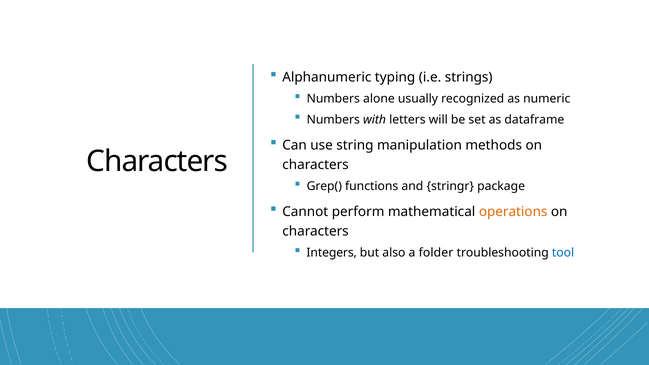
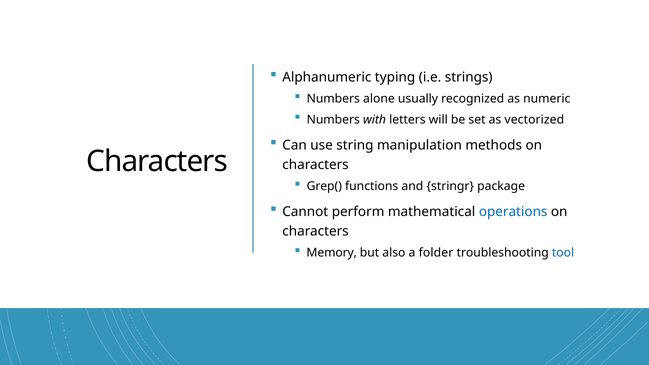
dataframe: dataframe -> vectorized (534, 120)
operations colour: orange -> blue (513, 212)
Integers: Integers -> Memory (332, 253)
